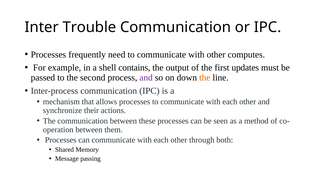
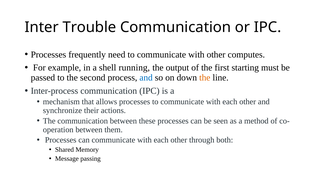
contains: contains -> running (134, 68)
updates: updates -> starting (245, 68)
and colour: purple -> blue (146, 78)
